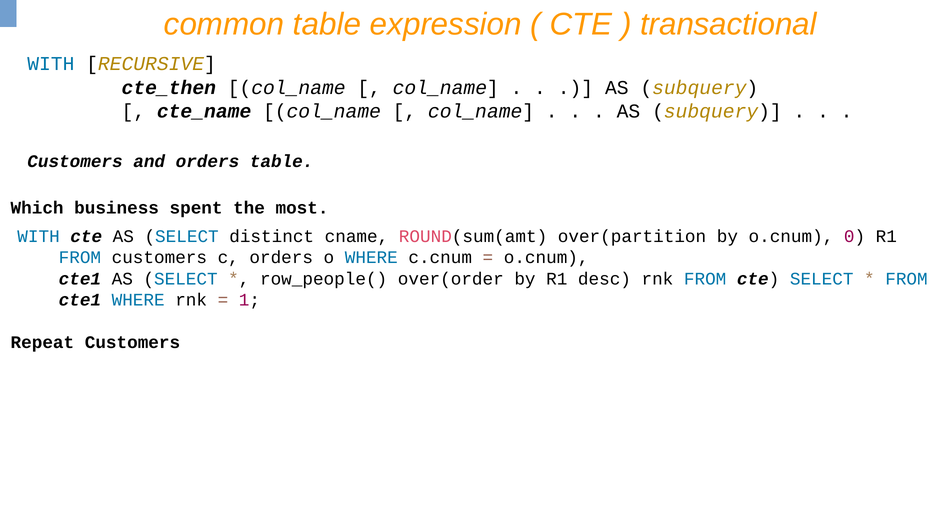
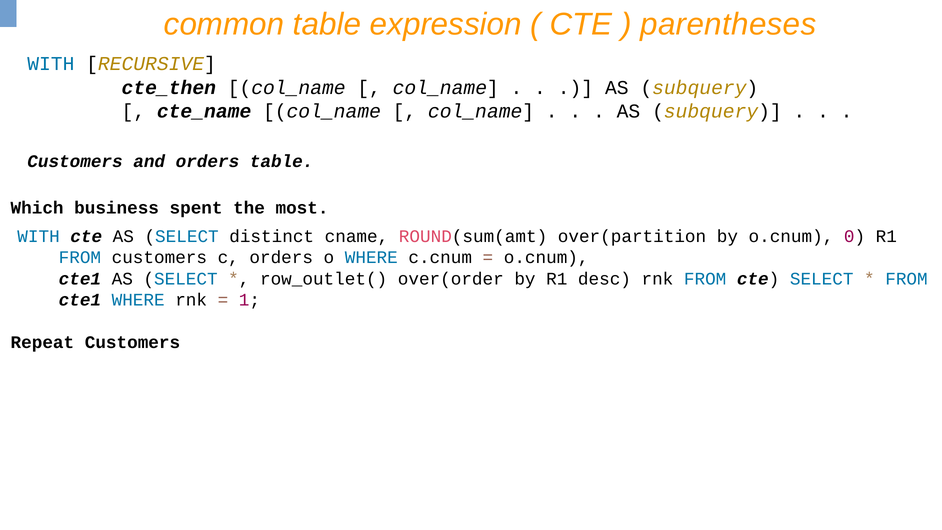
transactional: transactional -> parentheses (728, 25)
row_people(: row_people( -> row_outlet( (324, 279)
